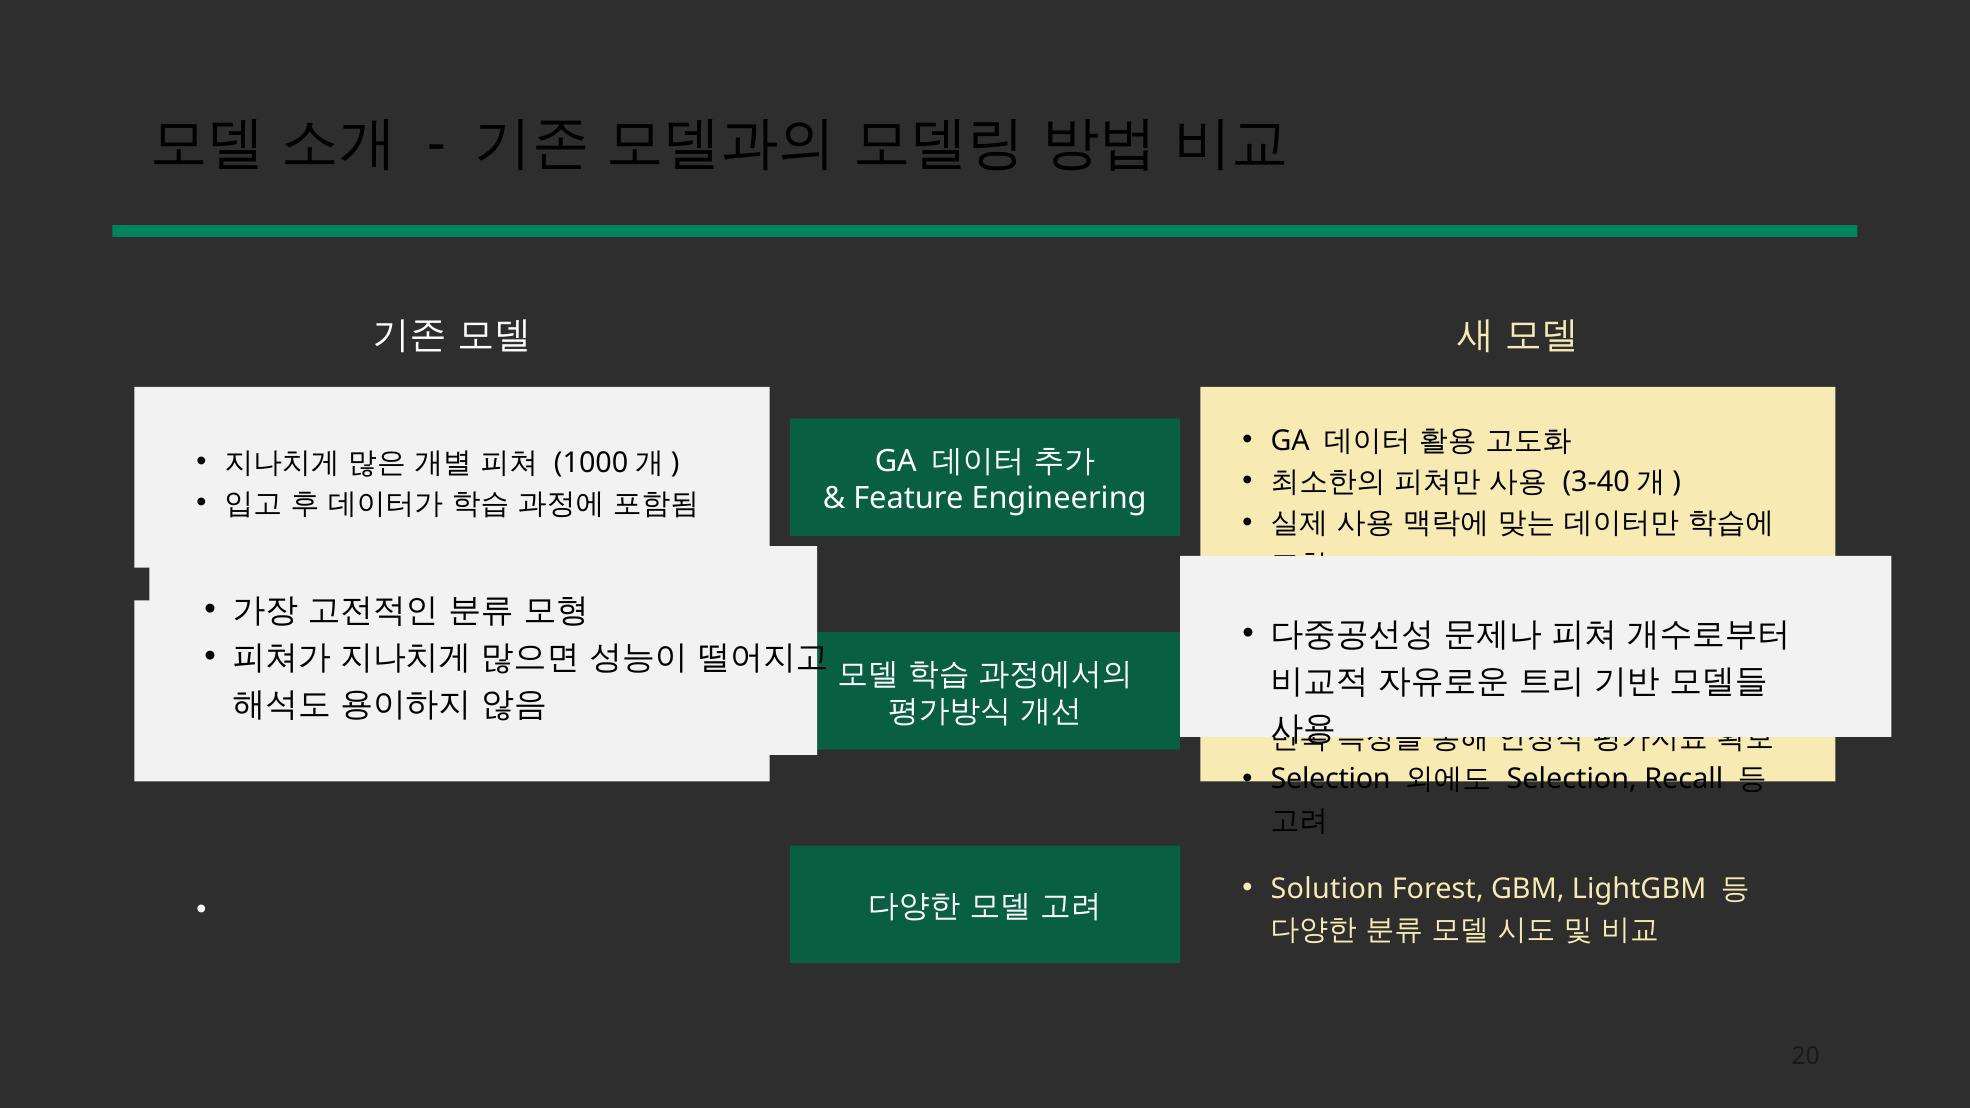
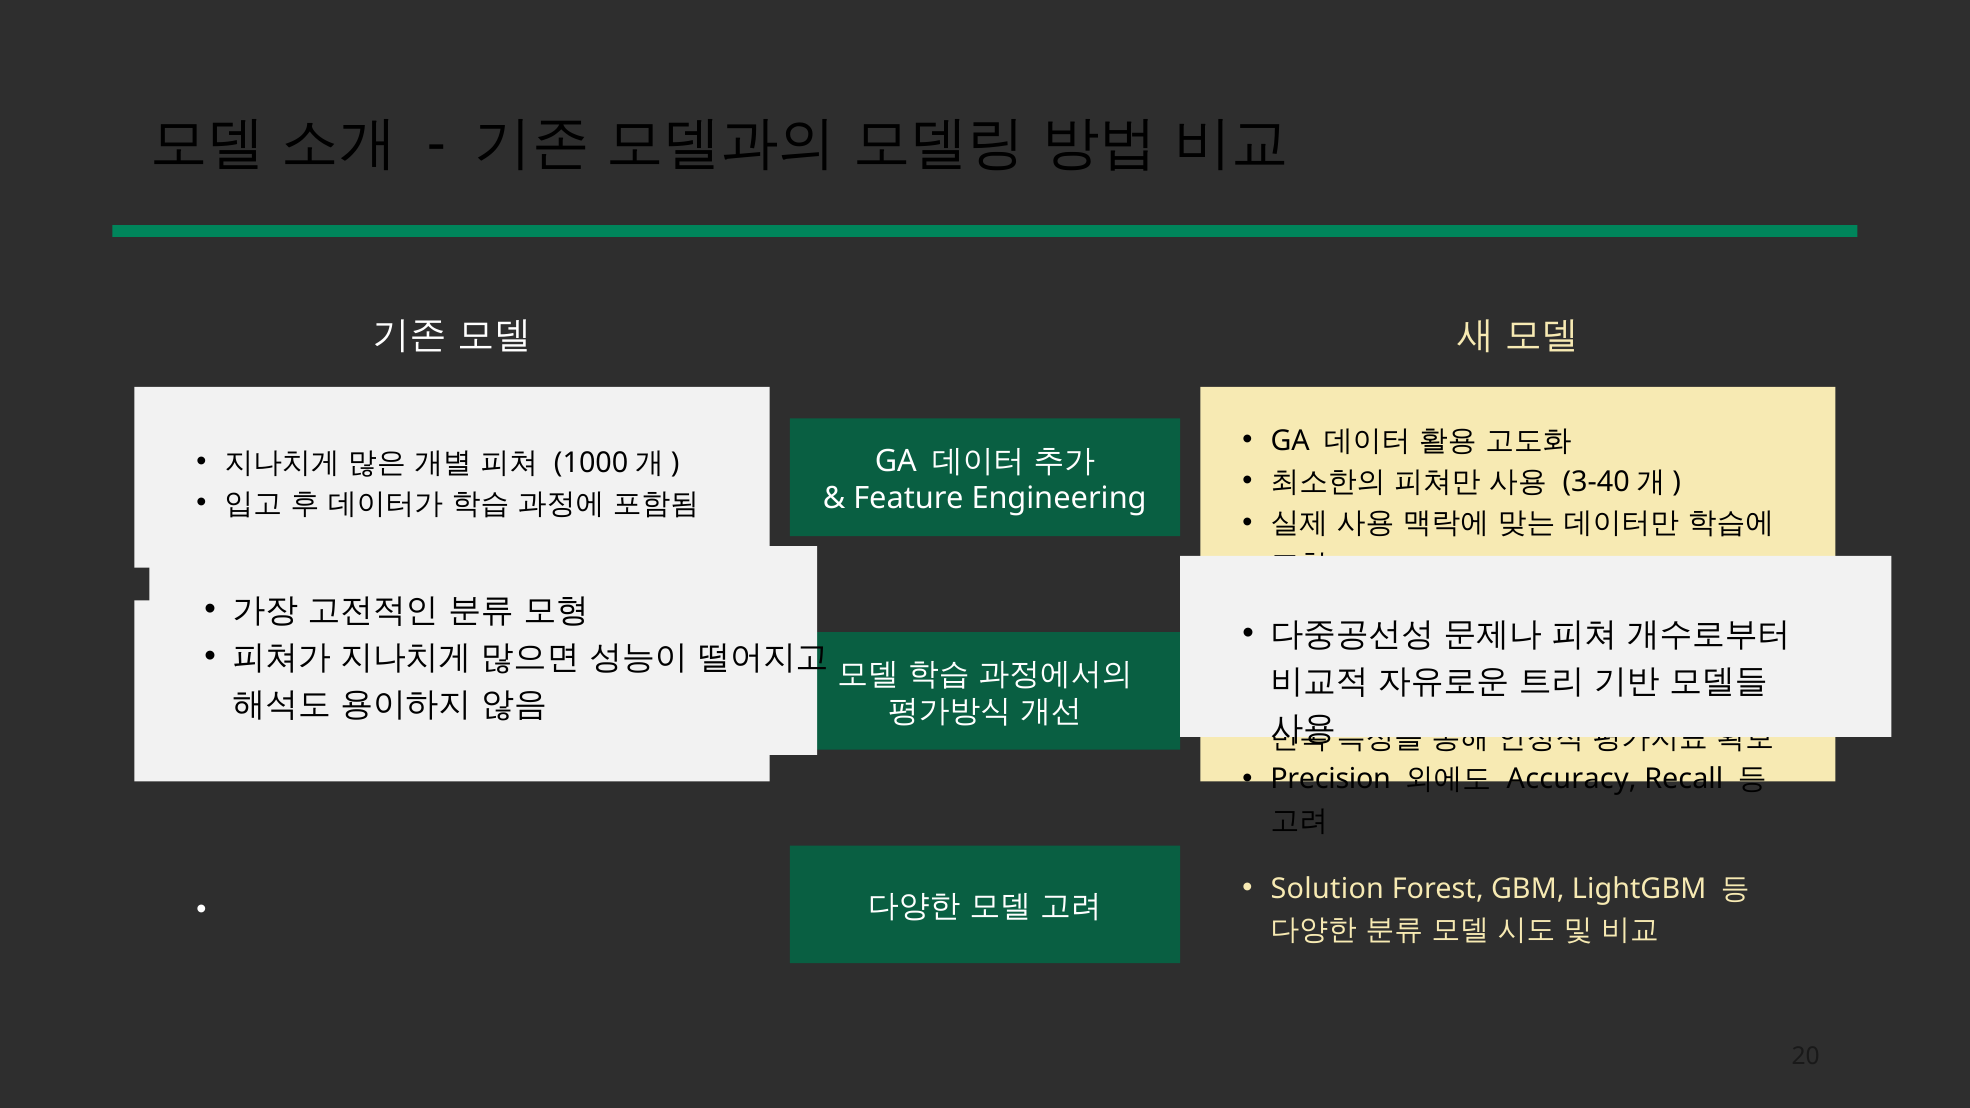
Selection: Selection -> Precision (1331, 780)
Selection: Selection -> Accuracy (1572, 780)
